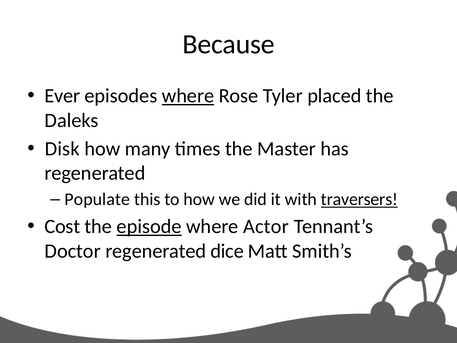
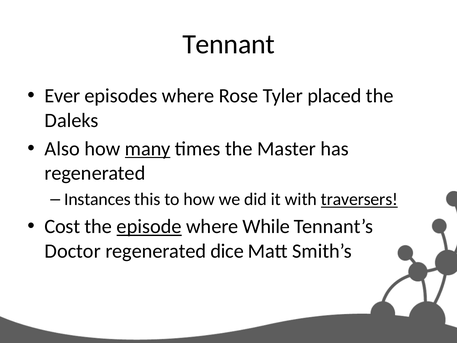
Because: Because -> Tennant (229, 44)
where underline: present -> none (188, 96)
Disk: Disk -> Also (62, 149)
many underline: none -> present (148, 149)
Populate: Populate -> Instances (97, 199)
Actor: Actor -> While (266, 226)
